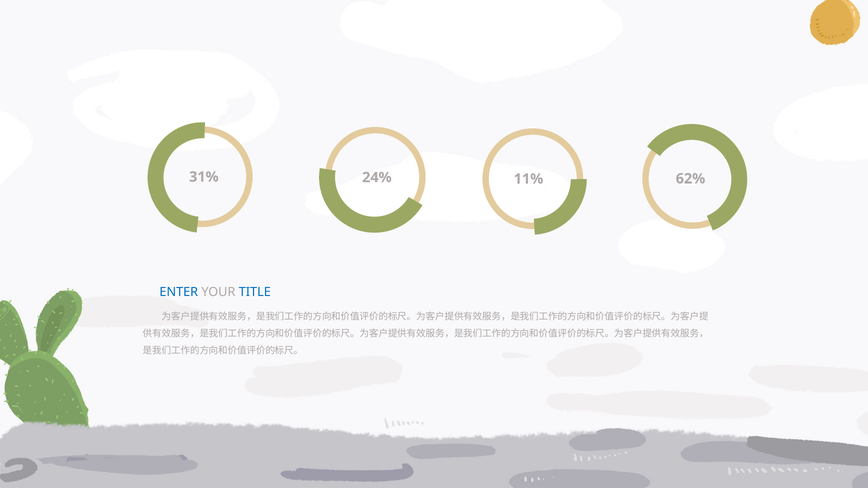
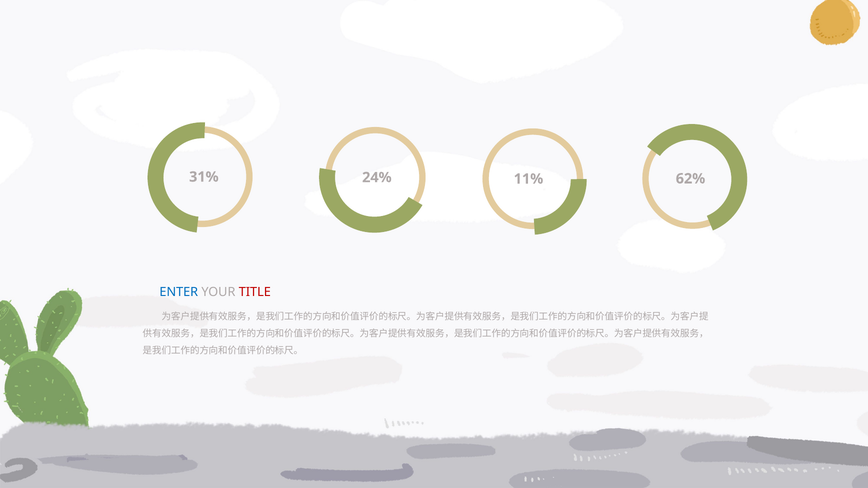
TITLE colour: blue -> red (255, 292)
